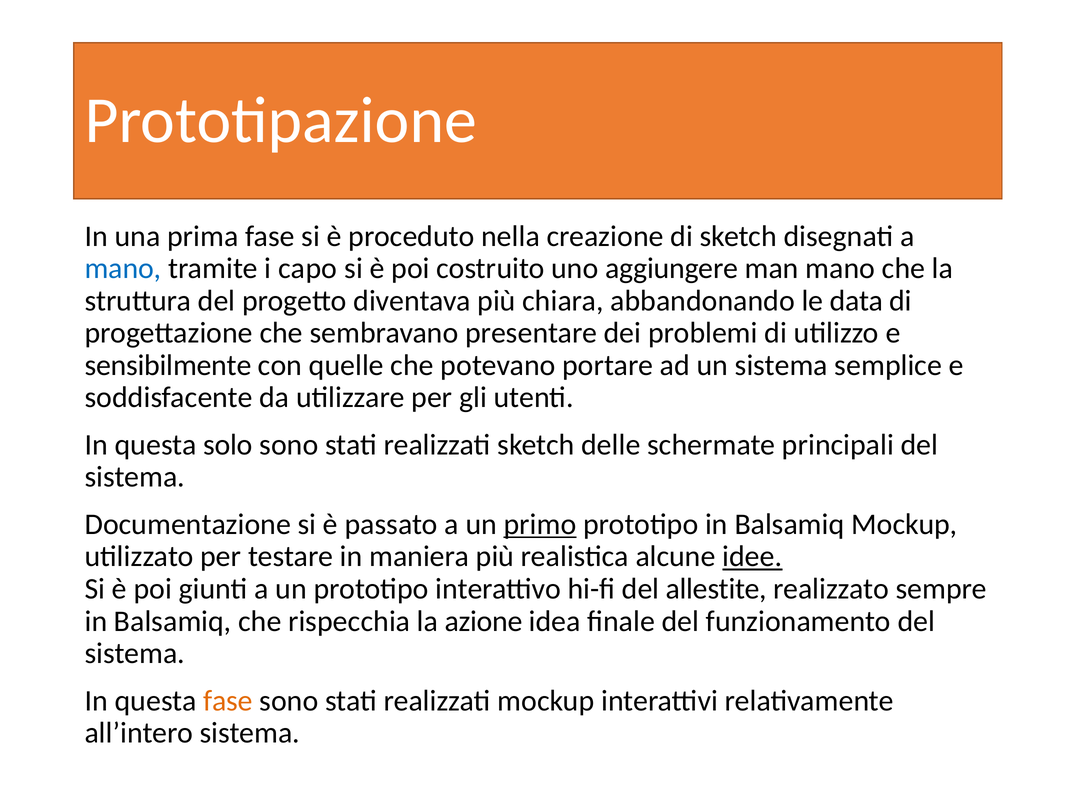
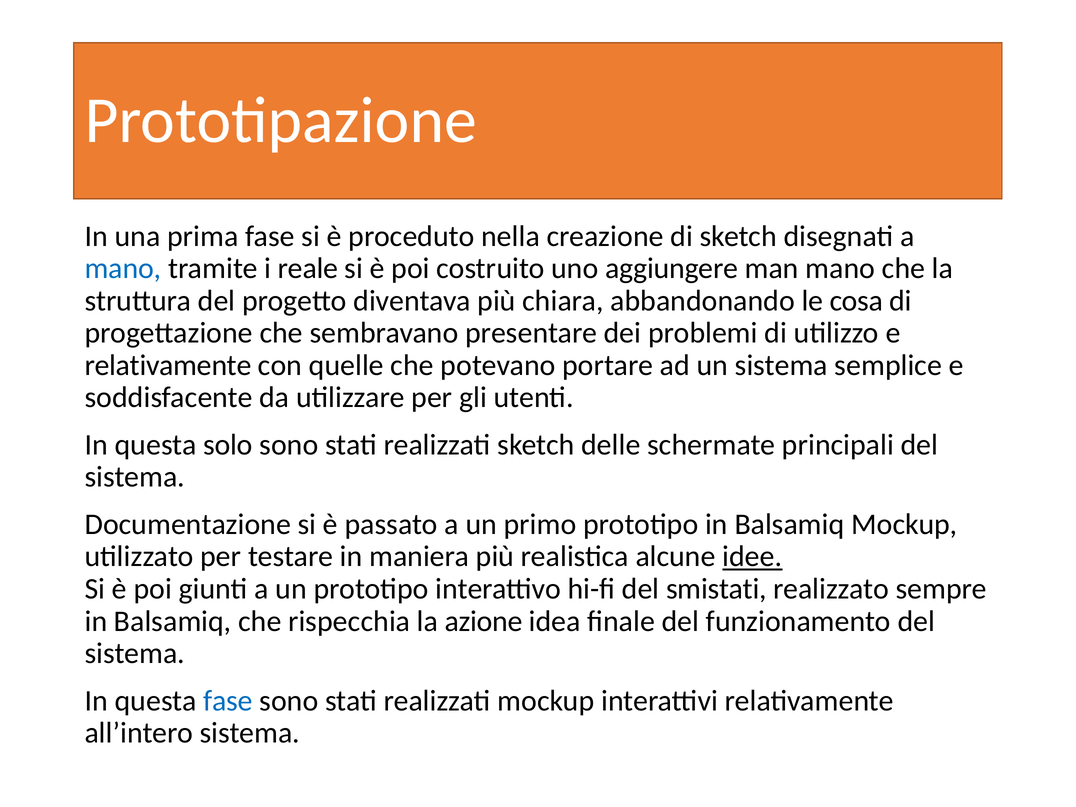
capo: capo -> reale (308, 268)
data: data -> cosa (856, 301)
sensibilmente: sensibilmente -> relativamente (168, 365)
primo underline: present -> none (540, 524)
allestite: allestite -> smistati (716, 589)
fase colour: orange -> blue (228, 701)
